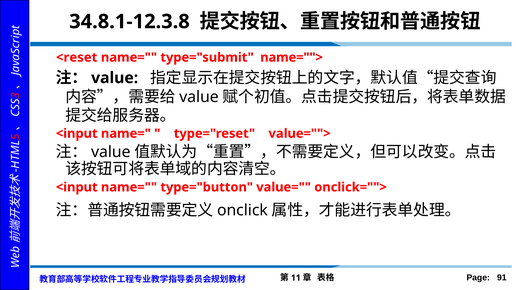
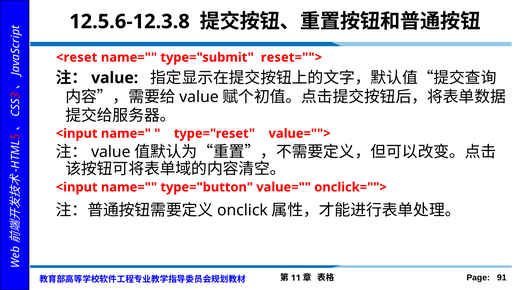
34.8.1-12.3.8: 34.8.1-12.3.8 -> 12.5.6-12.3.8 (129, 22)
name="">: name=""> -> reset=""> (291, 57)
